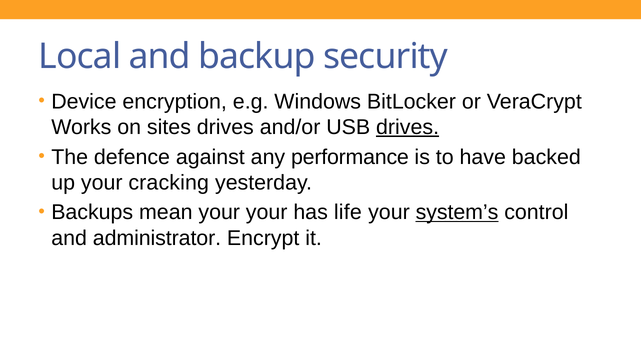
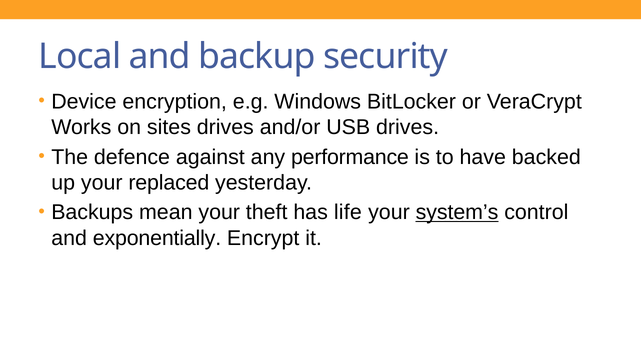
drives underline: present -> none (408, 127)
cracking: cracking -> replaced (169, 183)
your your: your -> theft (267, 213)
administrator: administrator -> exponentially (157, 238)
